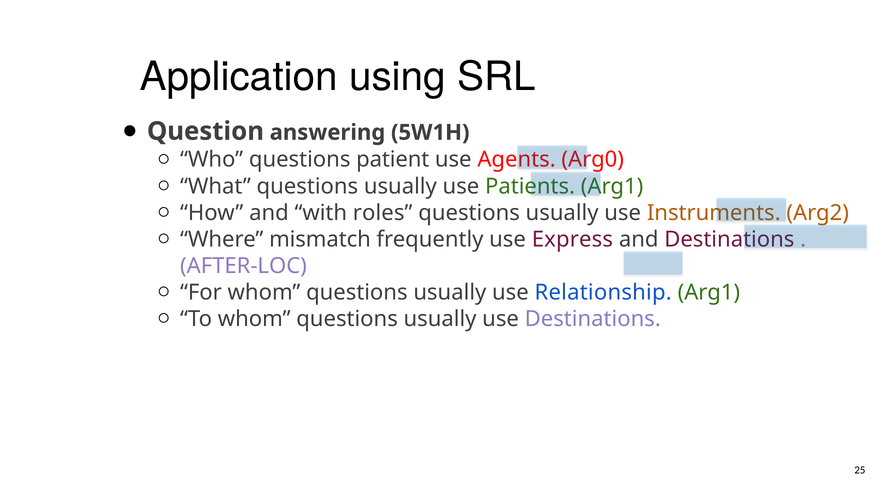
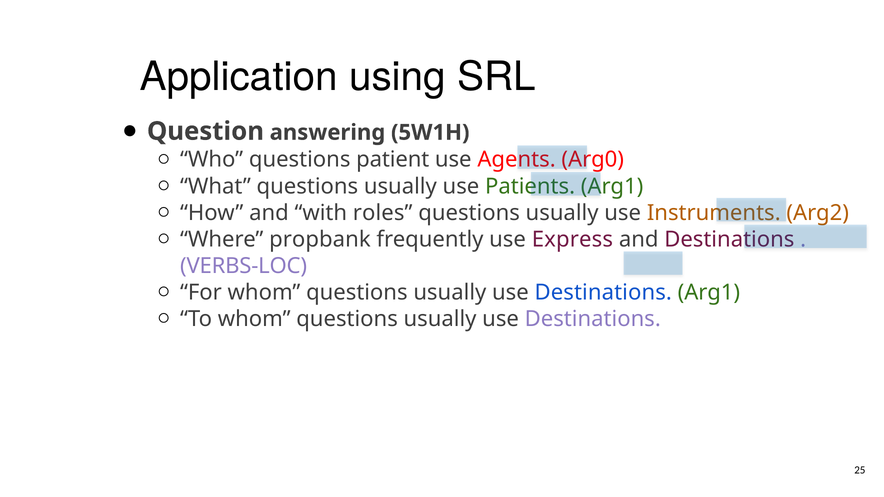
mismatch: mismatch -> propbank (320, 239)
AFTER-LOC: AFTER-LOC -> VERBS-LOC (244, 266)
Relationship: Relationship -> Destinations (603, 292)
